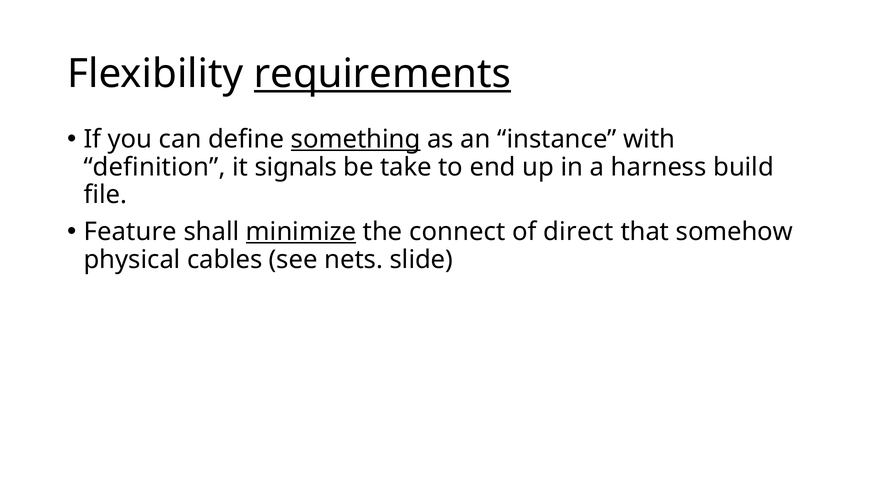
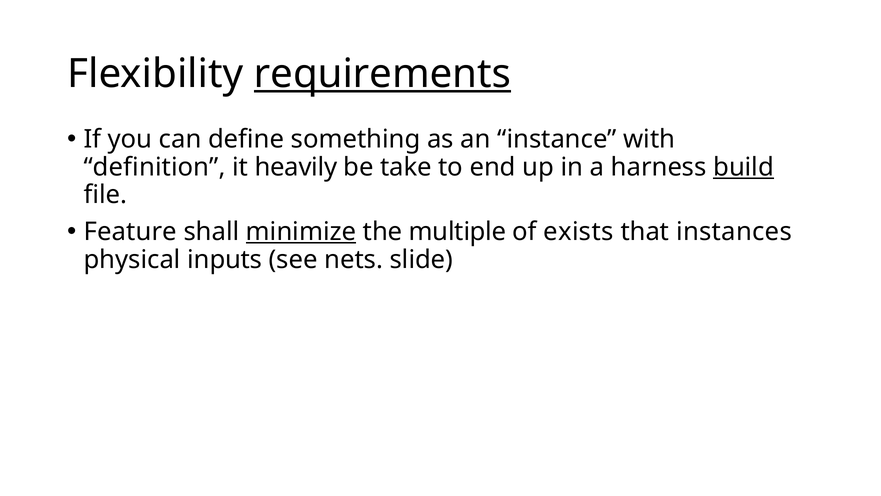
something underline: present -> none (356, 139)
signals: signals -> heavily (296, 167)
build underline: none -> present (744, 167)
connect: connect -> multiple (458, 232)
direct: direct -> exists (578, 232)
somehow: somehow -> instances (734, 232)
cables: cables -> inputs (225, 259)
